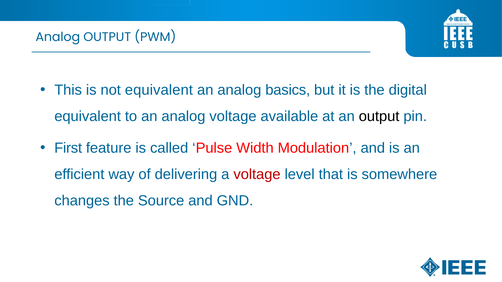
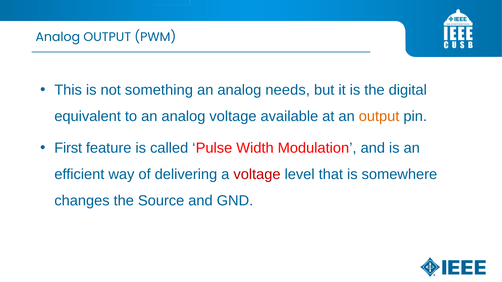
not equivalent: equivalent -> something (159, 90)
basics: basics -> needs (288, 90)
output colour: black -> orange (379, 117)
